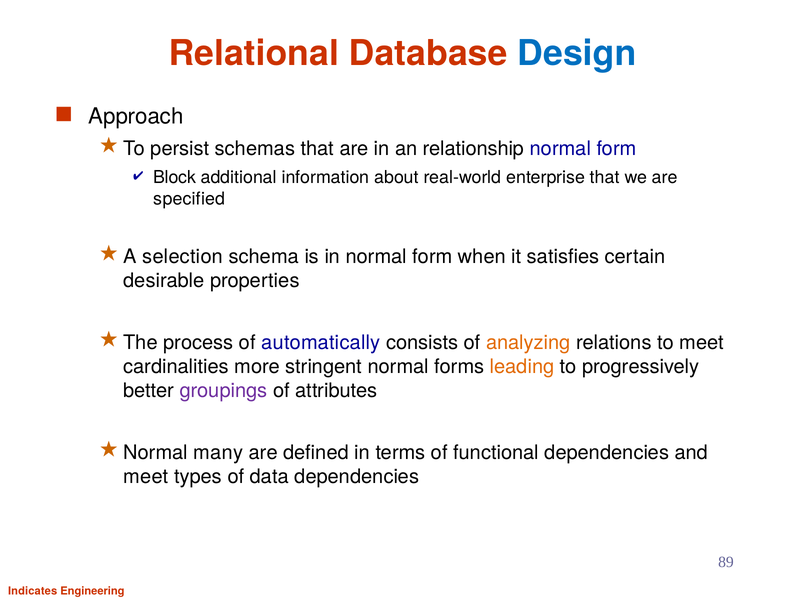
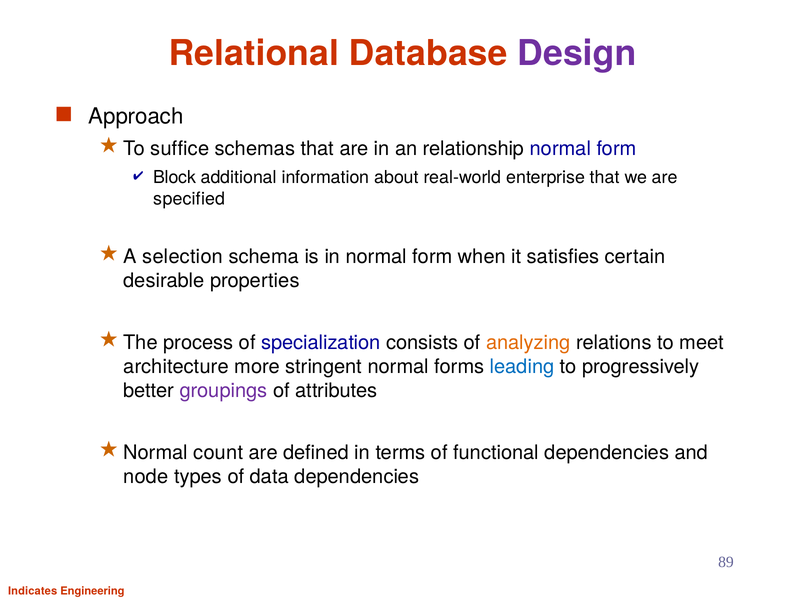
Design colour: blue -> purple (577, 54)
persist: persist -> suffice (180, 149)
automatically: automatically -> specialization (321, 343)
cardinalities: cardinalities -> architecture (176, 367)
leading colour: orange -> blue (522, 367)
many: many -> count (218, 453)
meet: meet -> node (146, 477)
